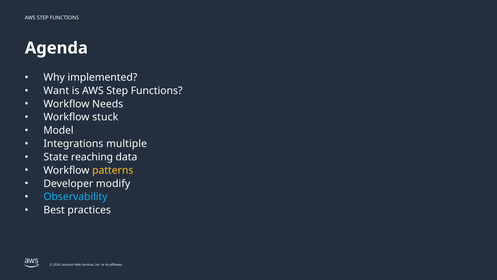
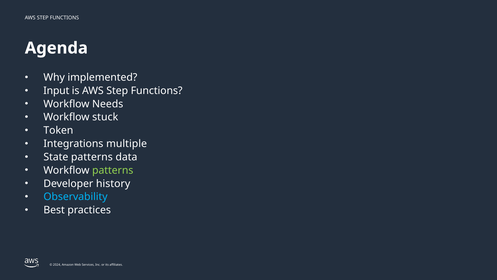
Want: Want -> Input (56, 91)
Model: Model -> Token (58, 130)
State reaching: reaching -> patterns (92, 157)
patterns colour: yellow -> light green (113, 170)
modify: modify -> history (113, 183)
